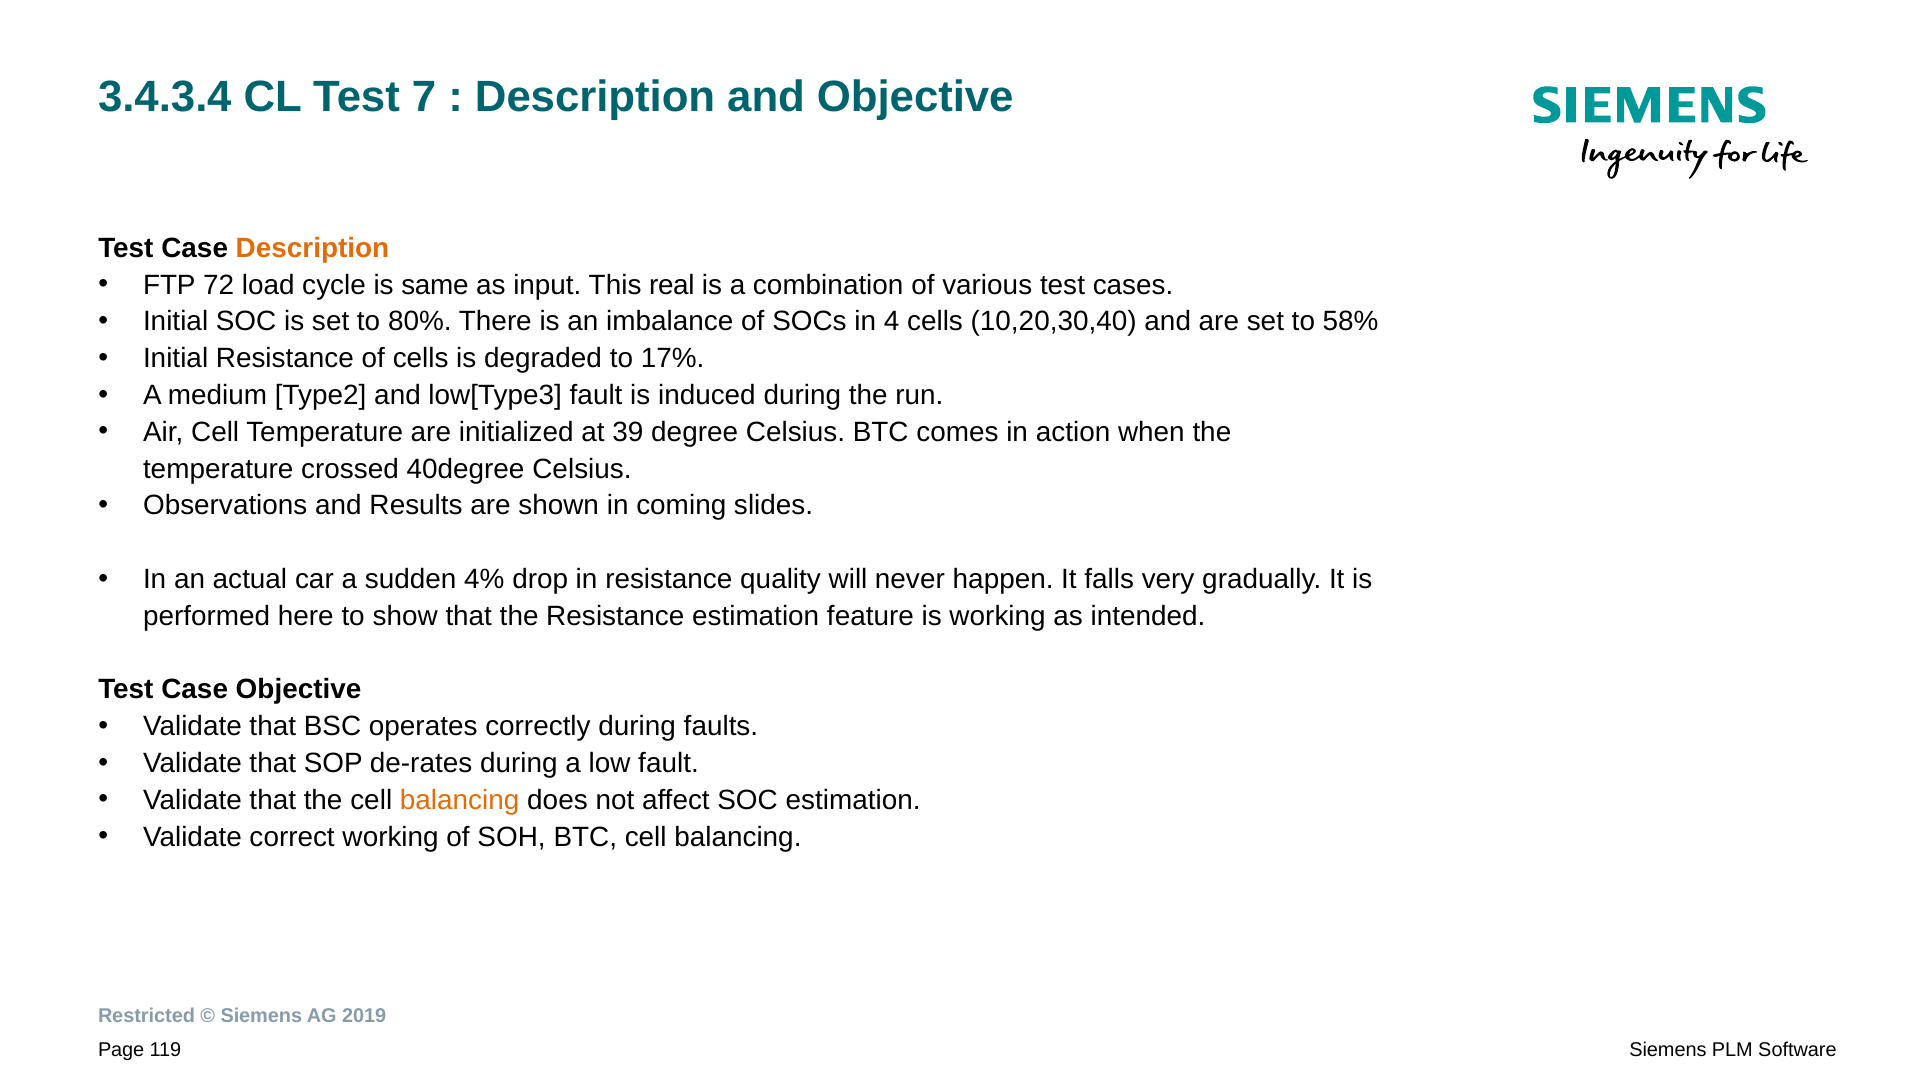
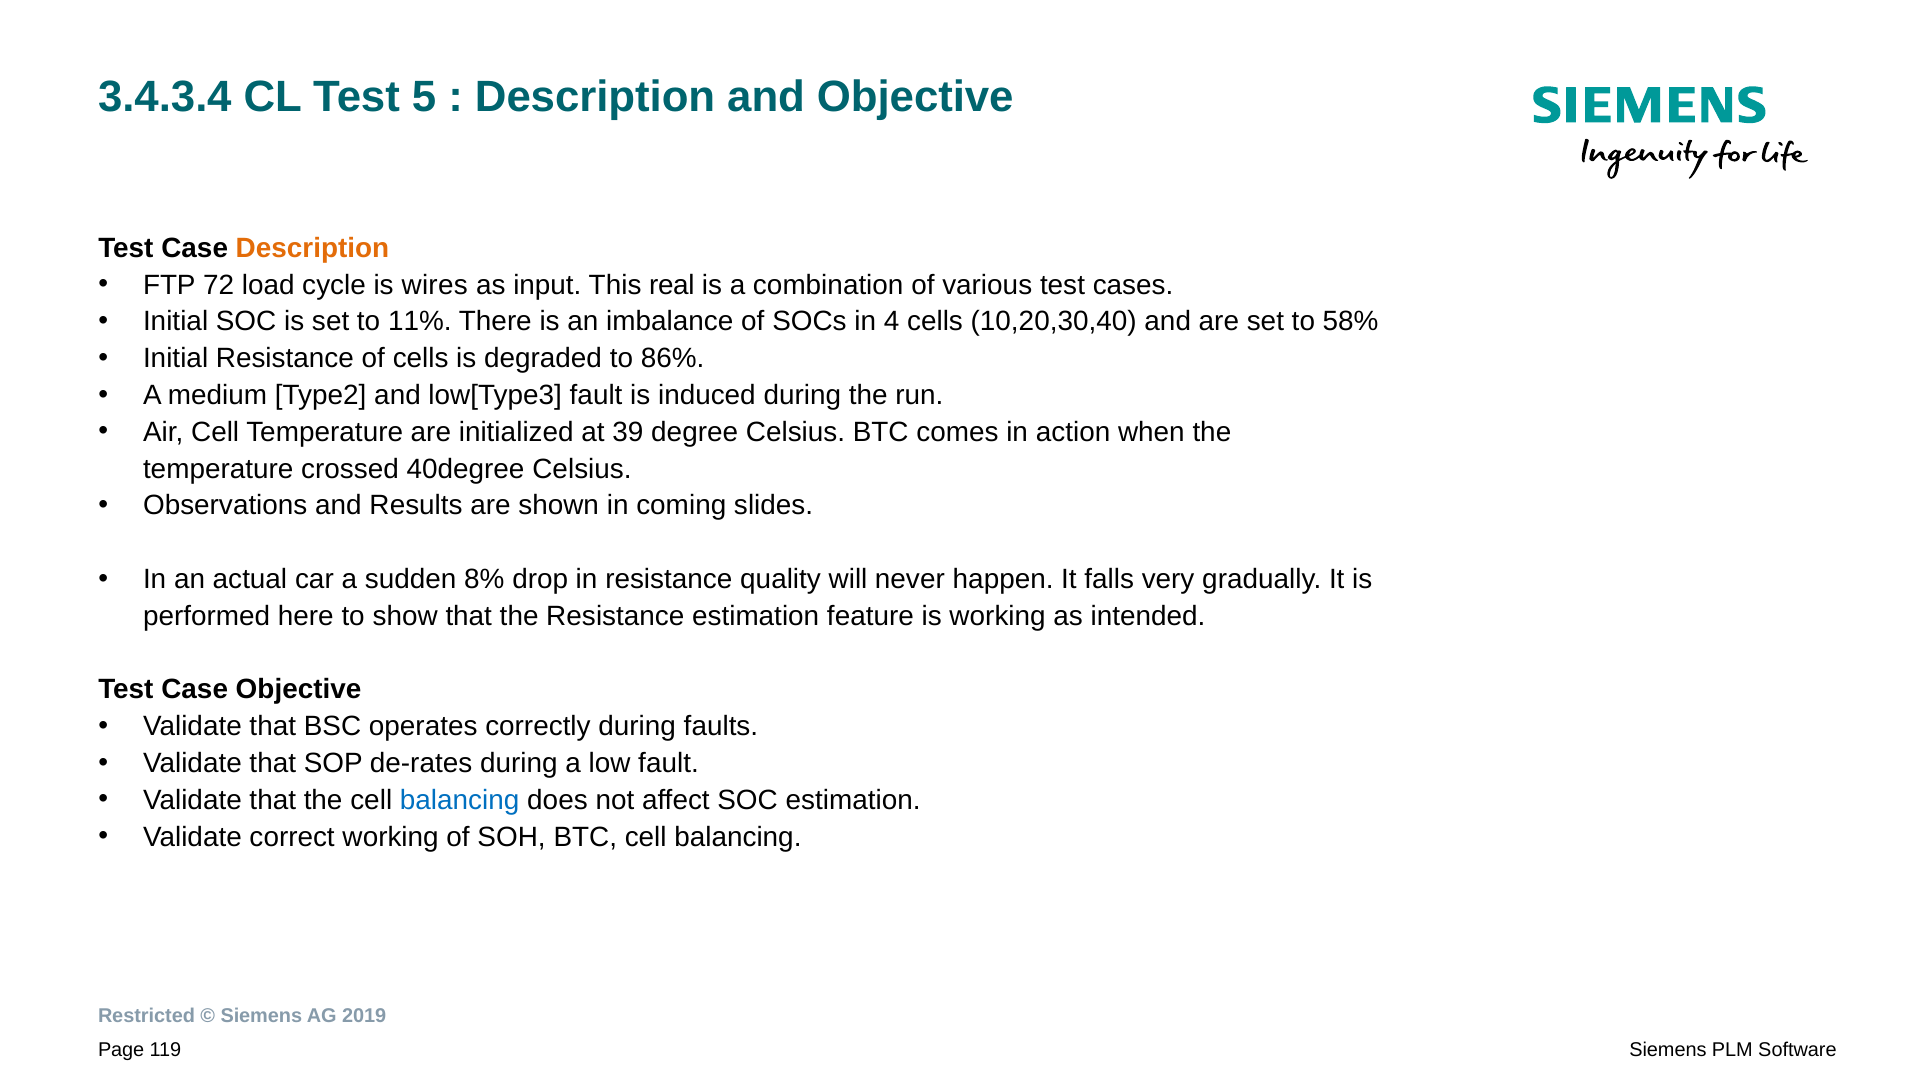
7: 7 -> 5 (424, 97)
same: same -> wires (435, 285)
80%: 80% -> 11% (420, 322)
17%: 17% -> 86% (673, 359)
4%: 4% -> 8% (484, 579)
balancing colour: orange -> blue (460, 800)
